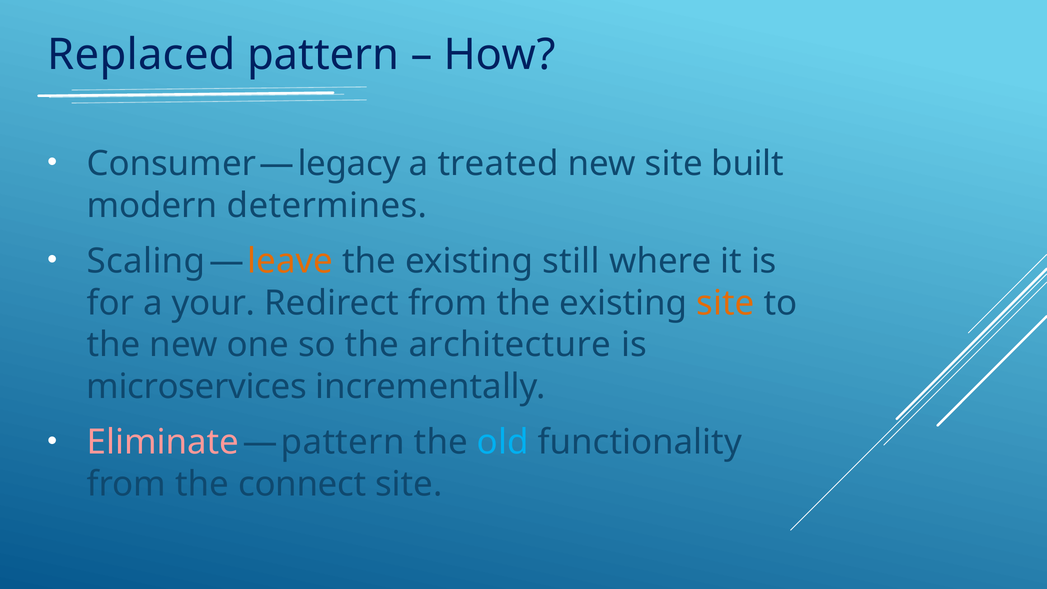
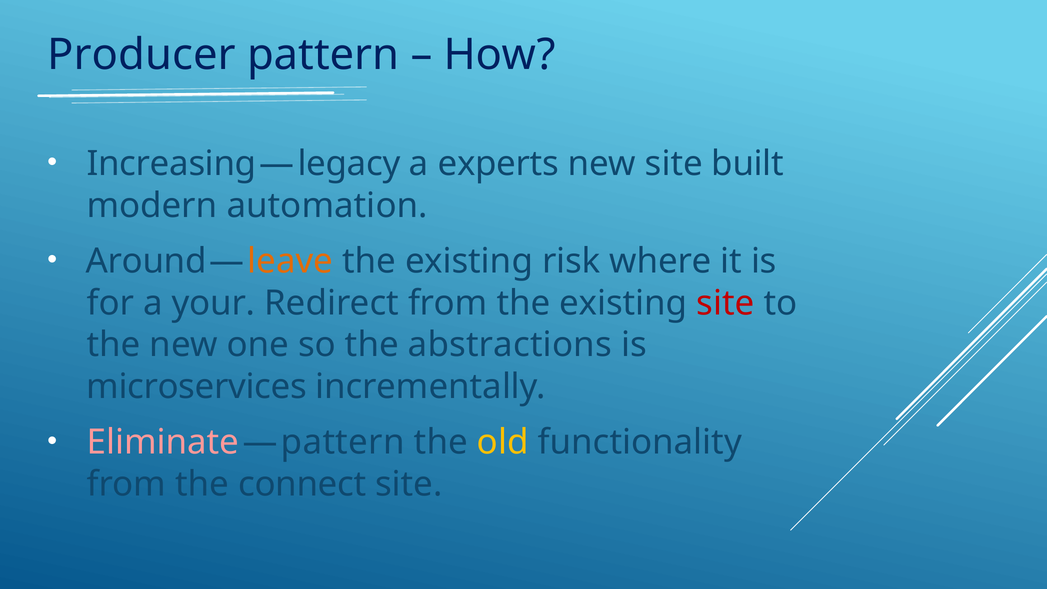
Replaced: Replaced -> Producer (142, 55)
Consumer: Consumer -> Increasing (171, 164)
treated: treated -> experts (498, 164)
determines: determines -> automation (327, 206)
Scaling: Scaling -> Around (146, 261)
still: still -> risk (571, 261)
site colour: orange -> red (725, 303)
architecture: architecture -> abstractions (510, 345)
old colour: light blue -> yellow (503, 442)
